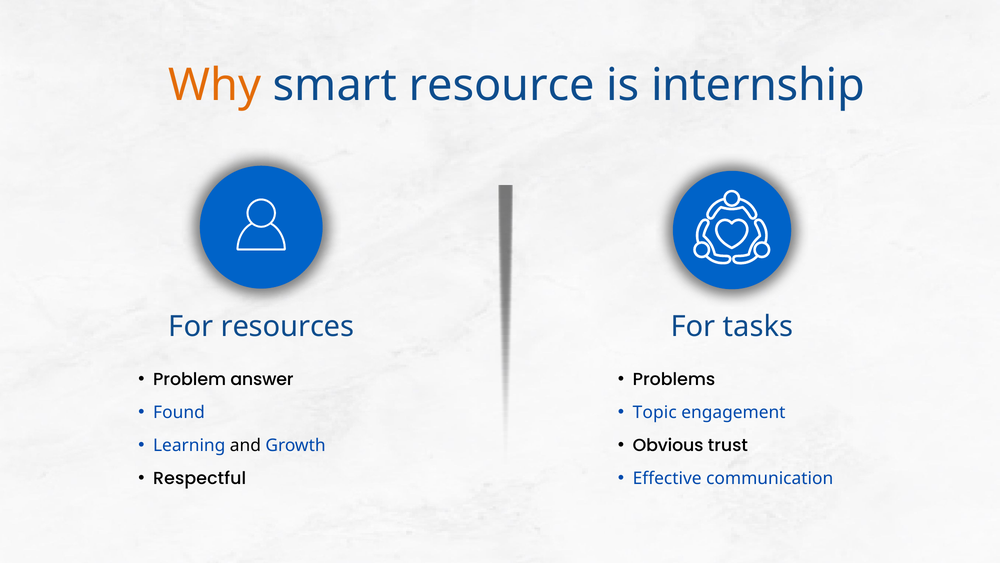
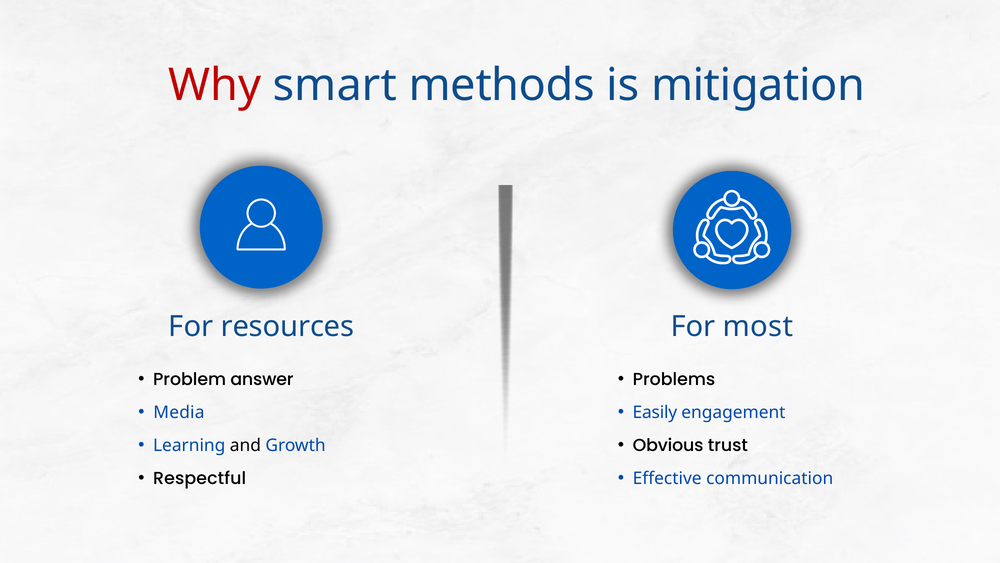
Why colour: orange -> red (215, 85)
resource: resource -> methods (502, 85)
internship: internship -> mitigation (758, 85)
tasks: tasks -> most (758, 326)
Found: Found -> Media (179, 412)
Topic: Topic -> Easily (655, 412)
